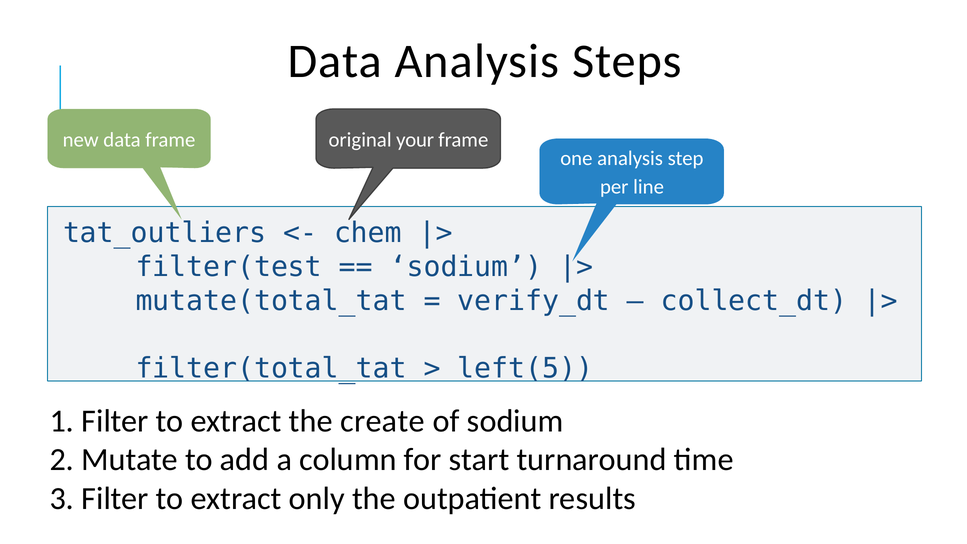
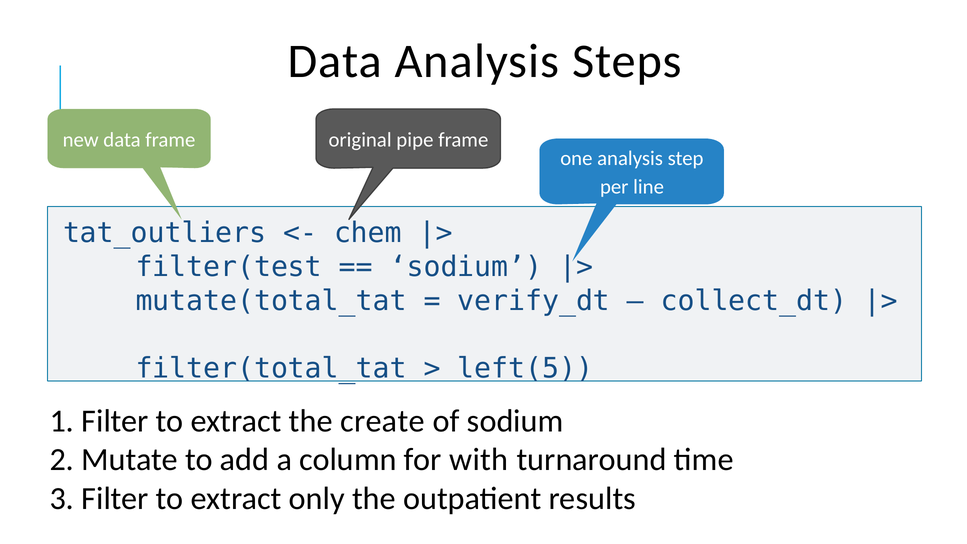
your: your -> pipe (415, 140)
start: start -> with (479, 460)
